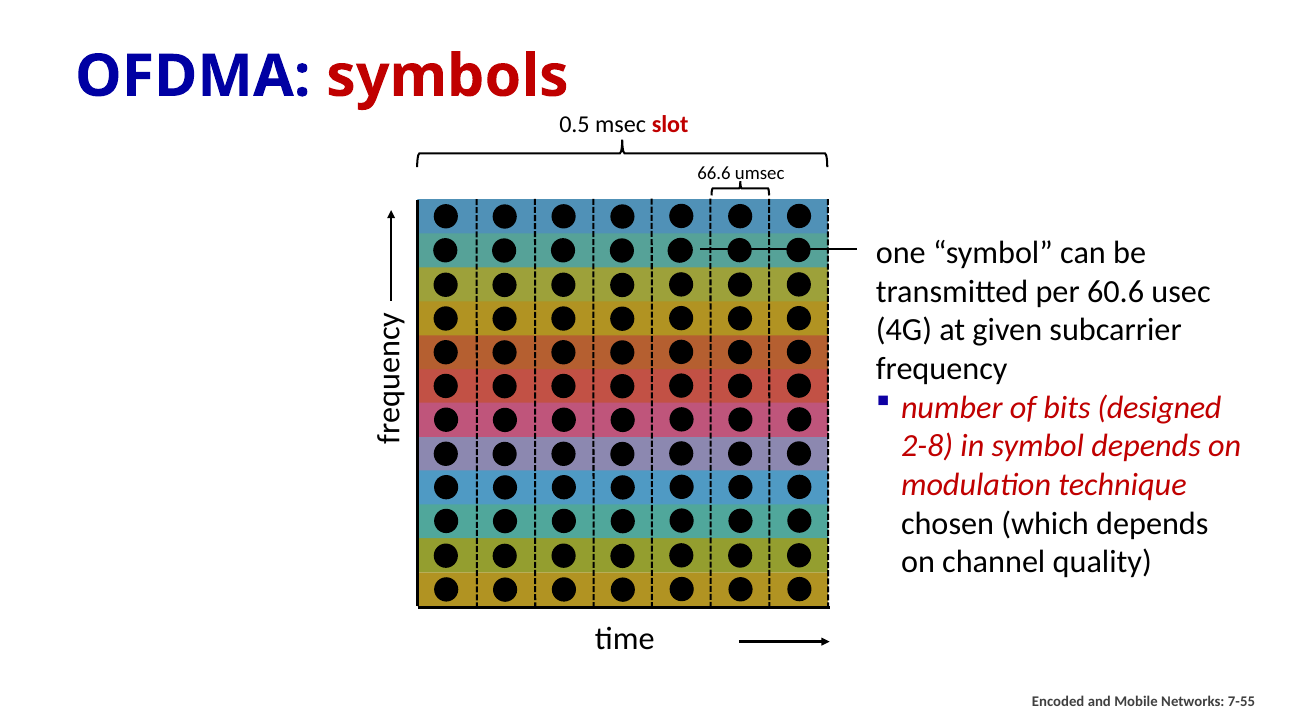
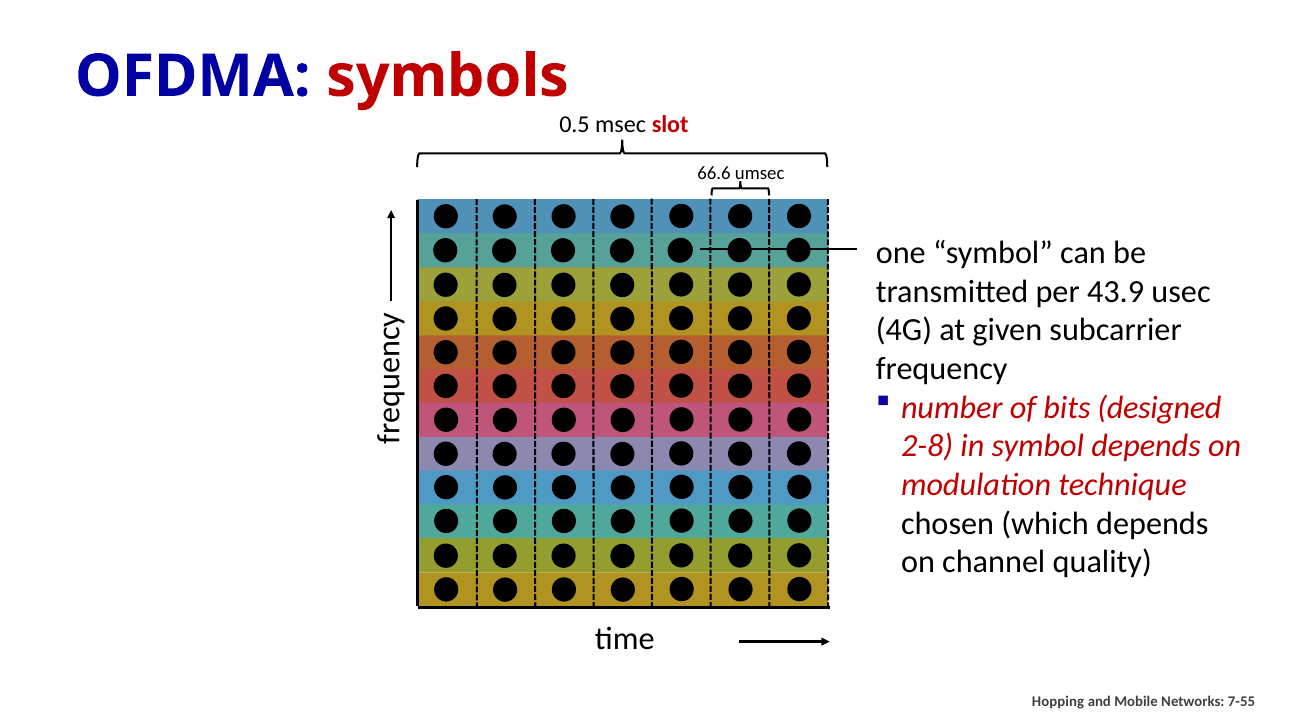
60.6: 60.6 -> 43.9 (1116, 292)
Encoded: Encoded -> Hopping (1058, 701)
